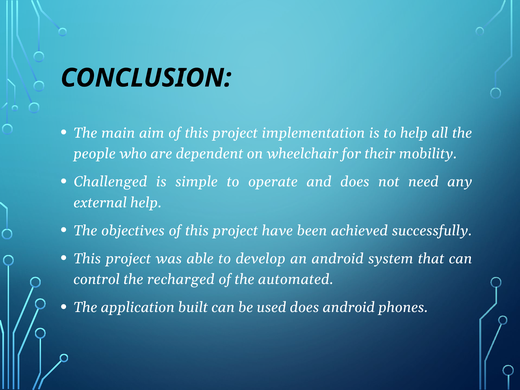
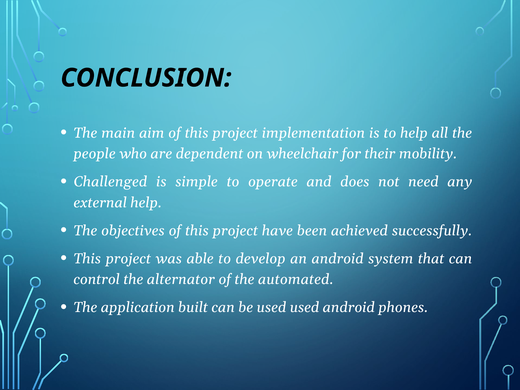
recharged: recharged -> alternator (181, 279)
used does: does -> used (305, 307)
